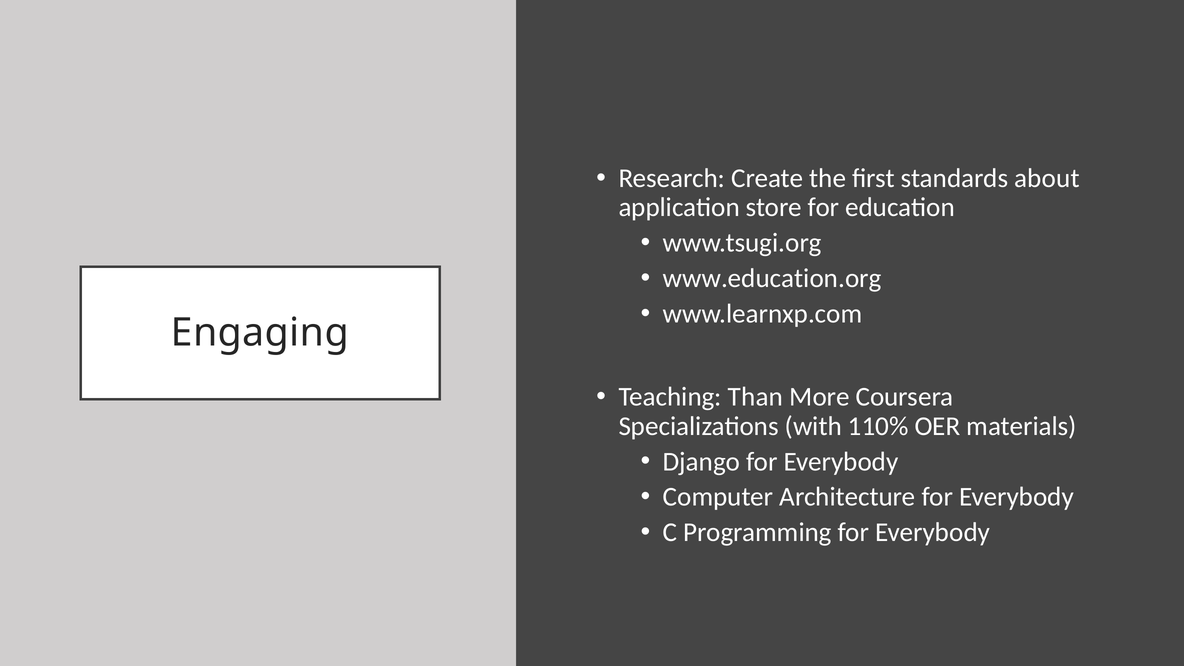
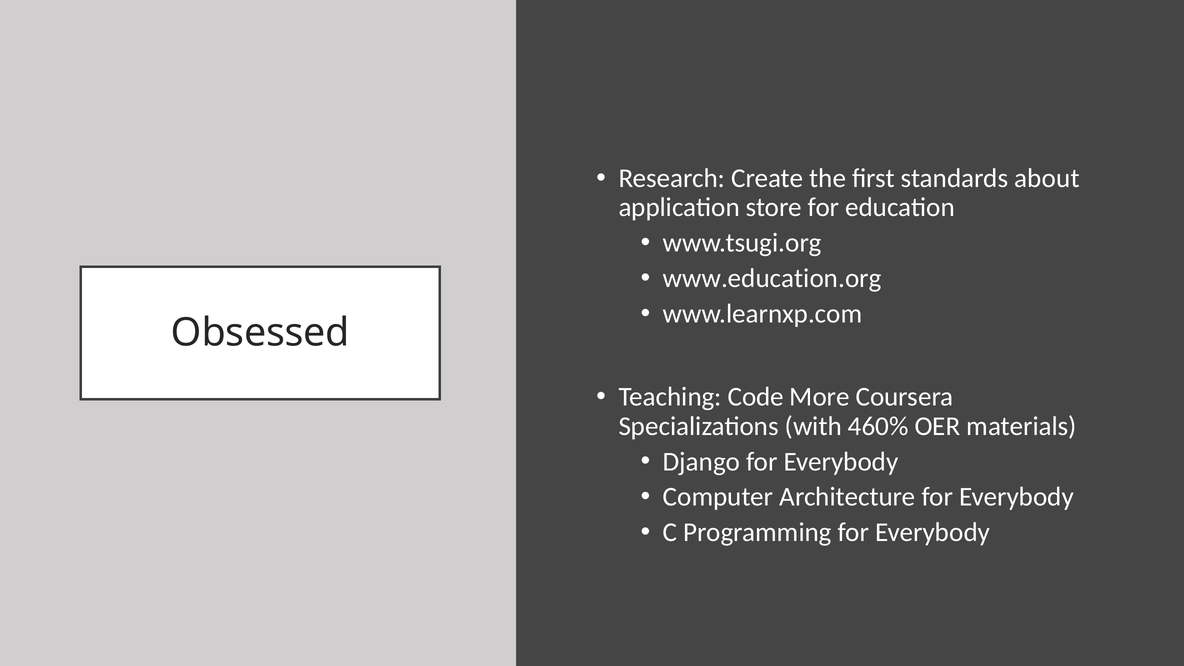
Engaging: Engaging -> Obsessed (260, 333)
Than: Than -> Code (756, 397)
110%: 110% -> 460% (878, 426)
